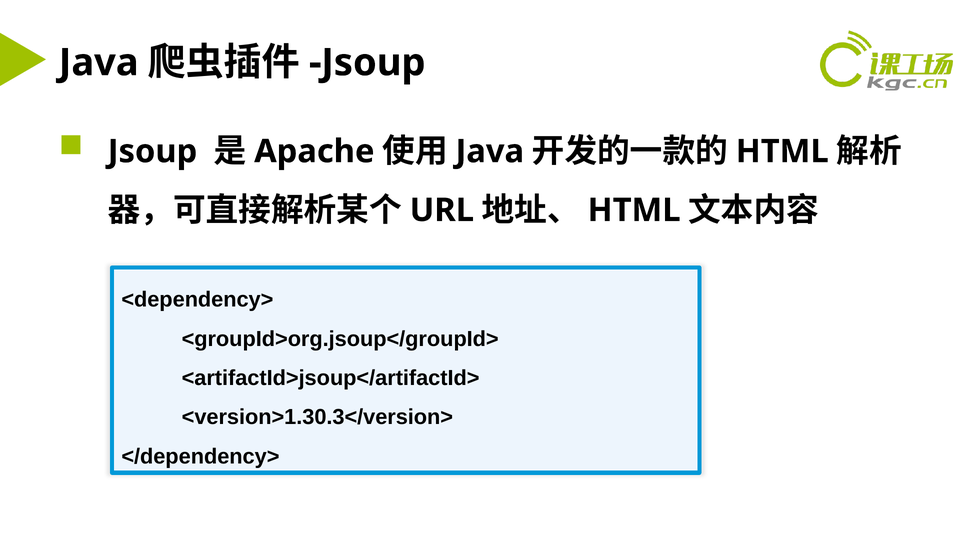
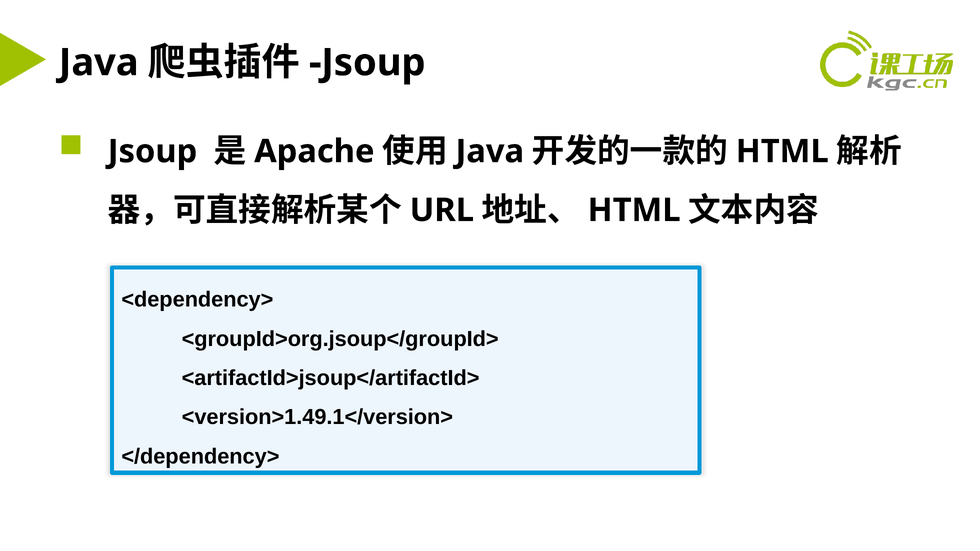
<version>1.30.3</version>: <version>1.30.3</version> -> <version>1.49.1</version> (317, 417)
